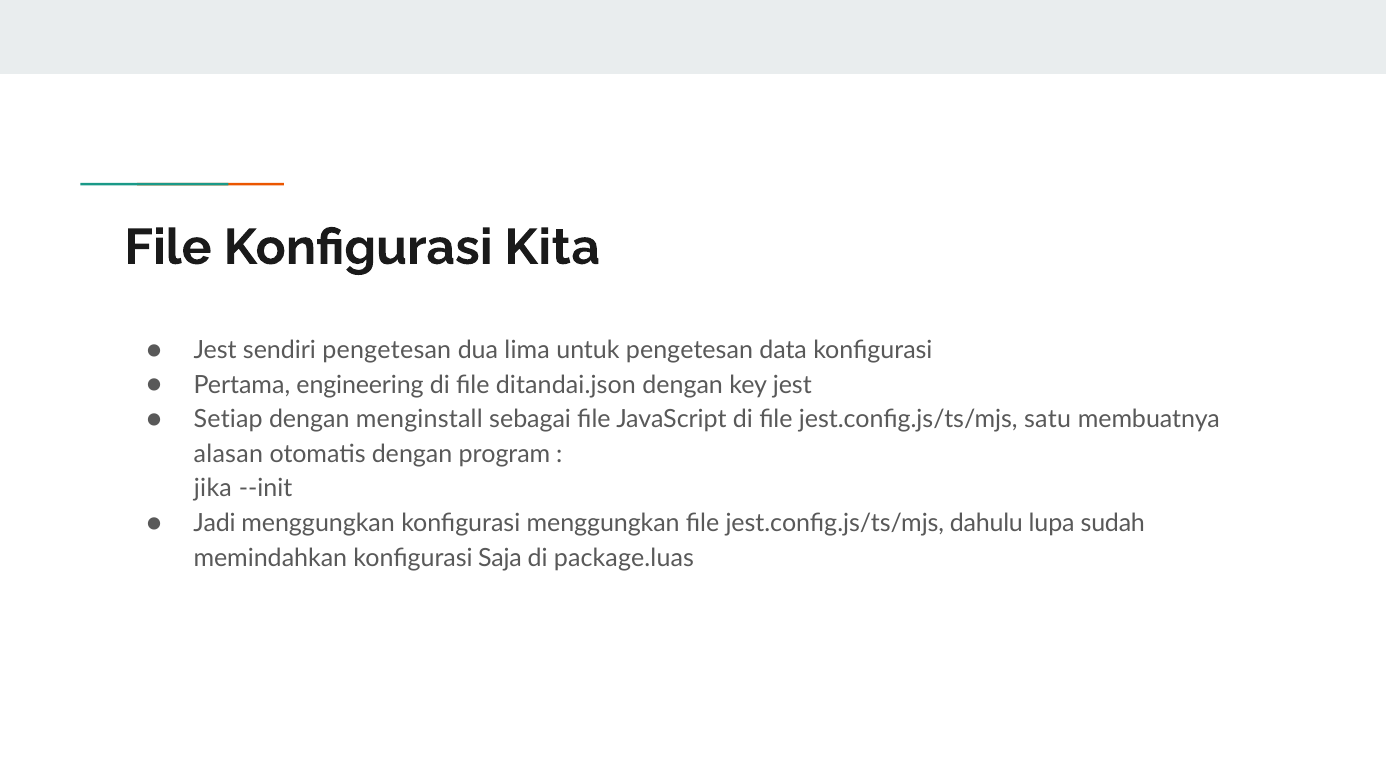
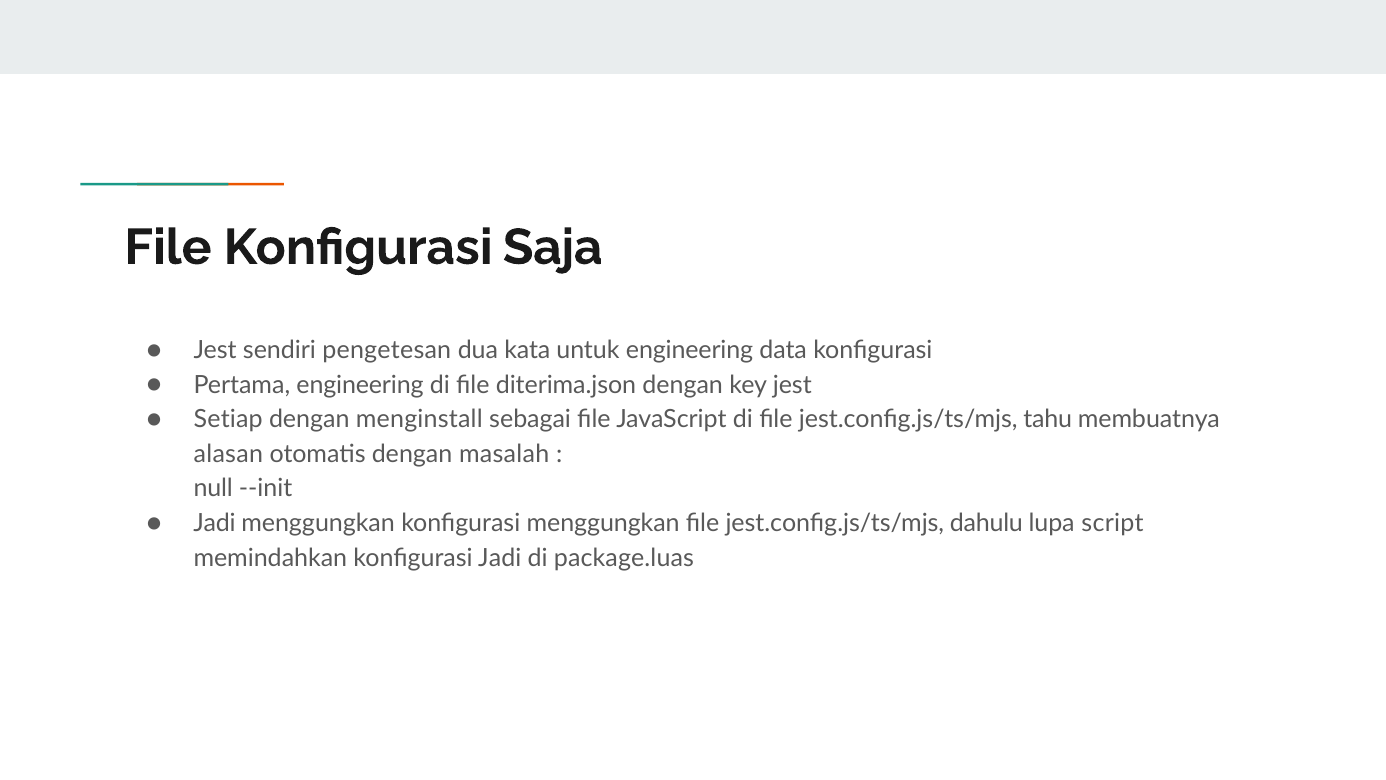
Kita: Kita -> Saja (553, 247)
lima: lima -> kata (527, 350)
untuk pengetesan: pengetesan -> engineering (690, 350)
ditandai.json: ditandai.json -> diterima.json (566, 385)
satu: satu -> tahu (1048, 419)
program: program -> masalah (504, 454)
jika: jika -> null (213, 488)
sudah: sudah -> script (1113, 523)
konfigurasi Saja: Saja -> Jadi (500, 557)
